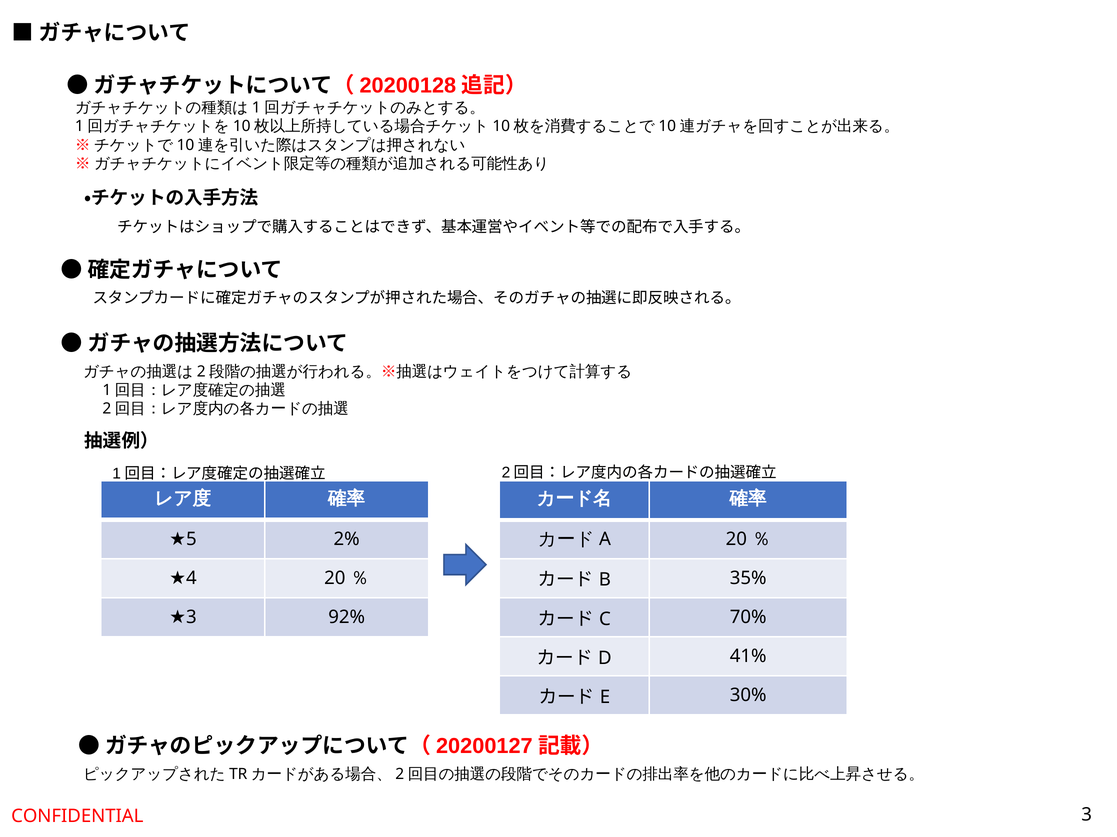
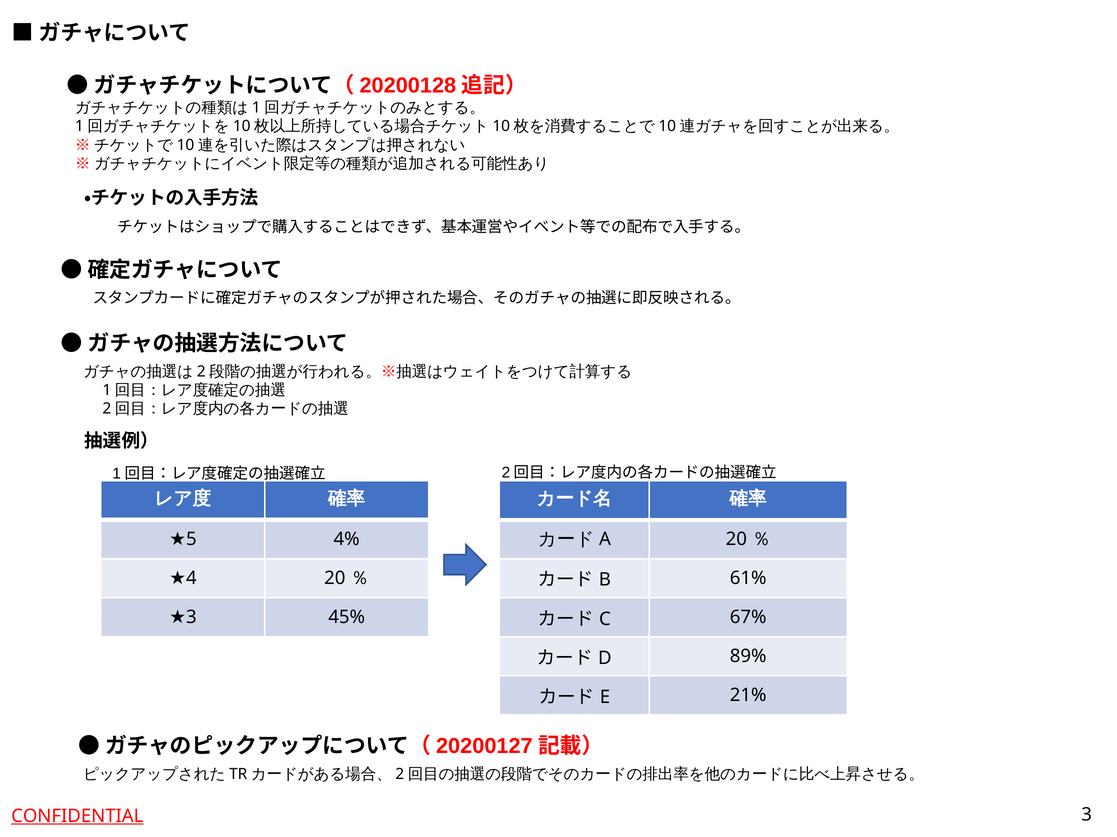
2%: 2% -> 4% (347, 540)
35%: 35% -> 61% (748, 579)
92%: 92% -> 45% (347, 618)
70%: 70% -> 67% (748, 618)
41%: 41% -> 89% (748, 657)
30%: 30% -> 21% (748, 696)
CONFIDENTIAL underline: none -> present (77, 817)
